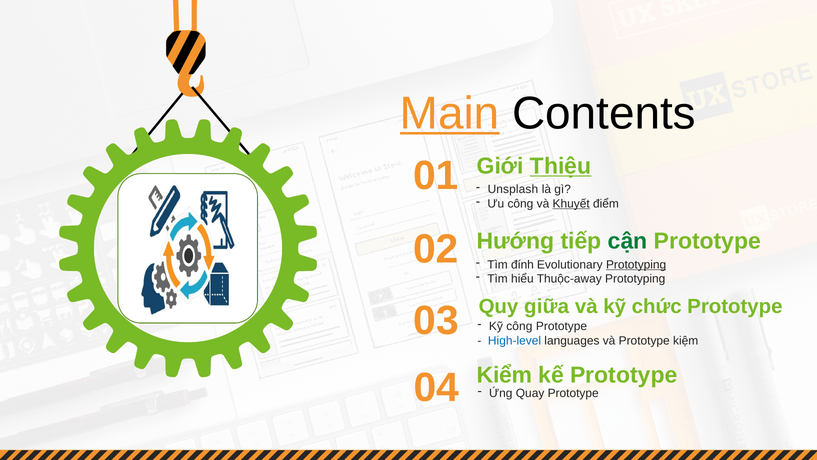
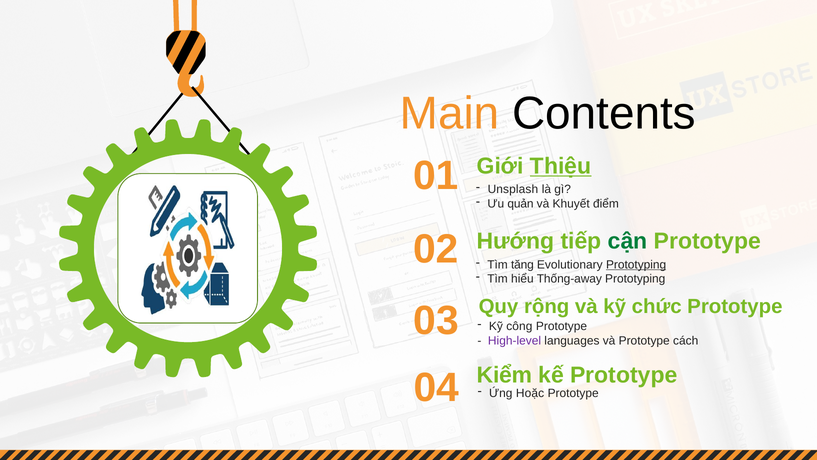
Main underline: present -> none (450, 113)
Ưu công: công -> quản (521, 203)
Khuyết underline: present -> none (571, 203)
đính: đính -> tăng (522, 264)
Thuộc-away: Thuộc-away -> Thống-away (569, 279)
giữa: giữa -> rộng (547, 306)
High-level colour: blue -> purple (515, 340)
kiệm: kiệm -> cách (686, 340)
Quay: Quay -> Hoặc (530, 393)
